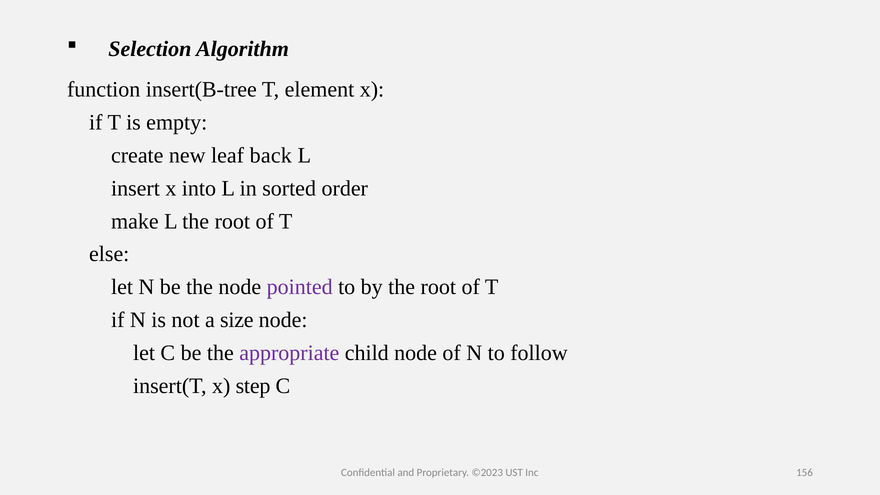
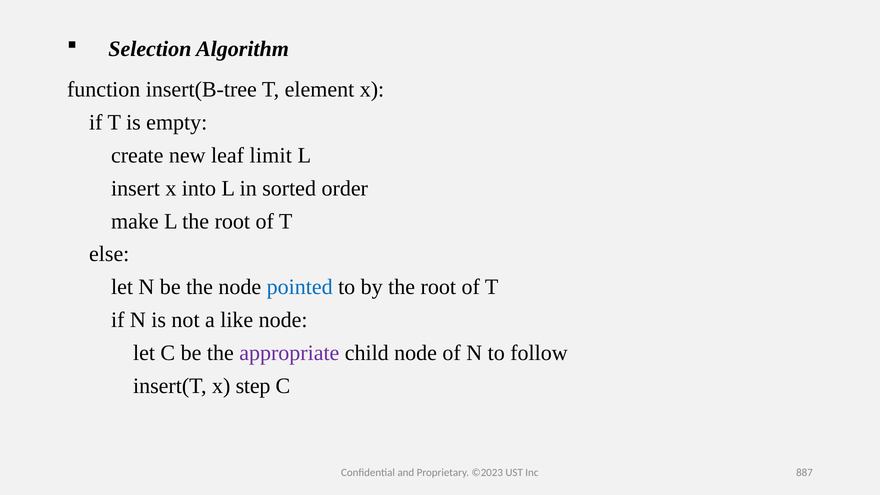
back: back -> limit (271, 155)
pointed colour: purple -> blue (300, 287)
size: size -> like (237, 320)
156: 156 -> 887 (805, 473)
